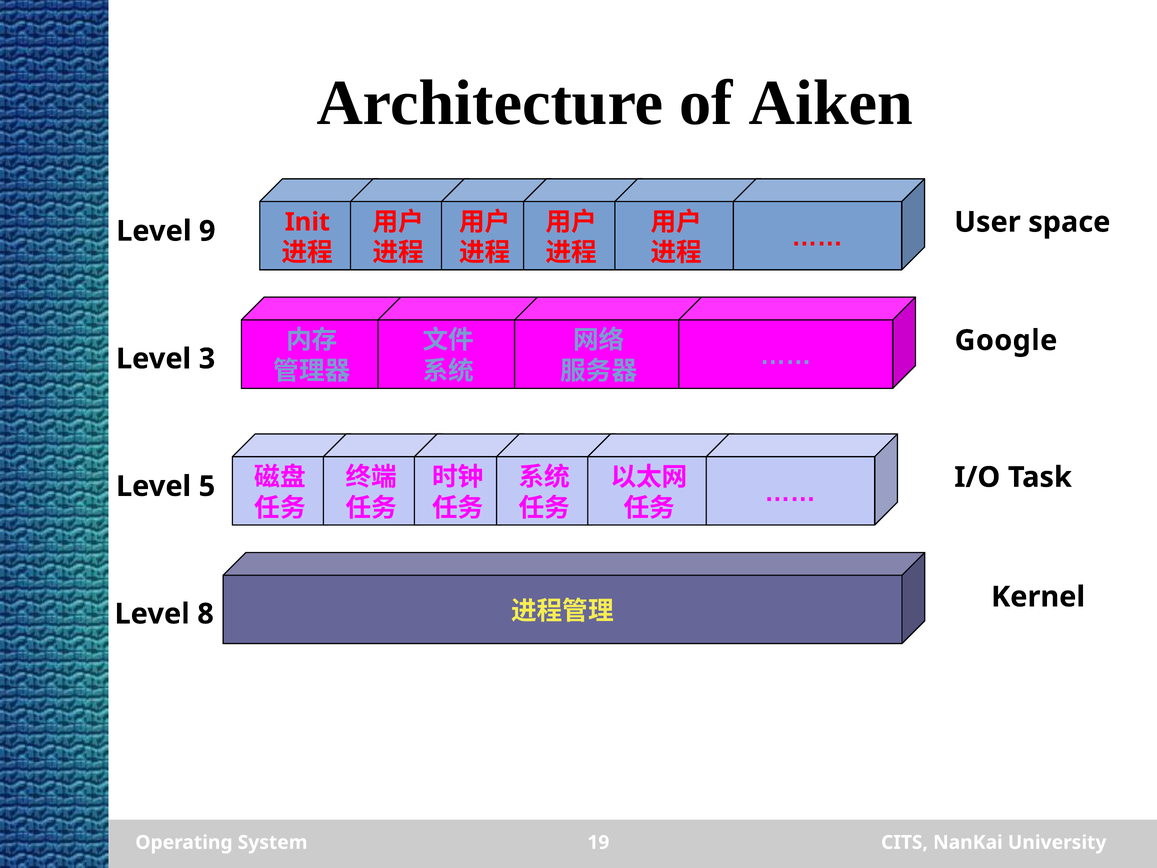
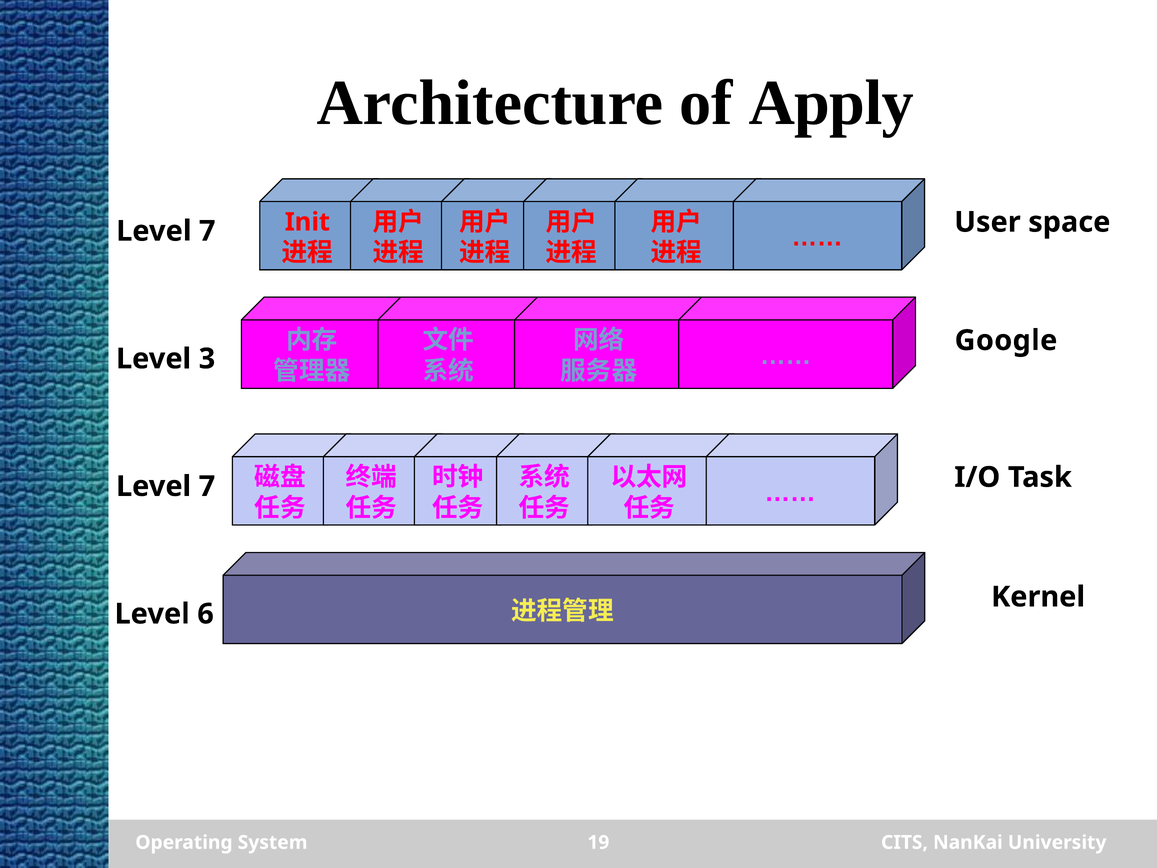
Aiken: Aiken -> Apply (831, 103)
9: 9 -> 7 (207, 231)
5: 5 -> 7 (207, 486)
8: 8 -> 6 (206, 614)
